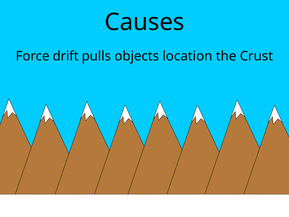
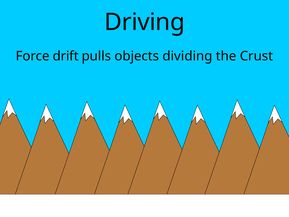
Causes: Causes -> Driving (145, 22)
location: location -> dividing (187, 56)
